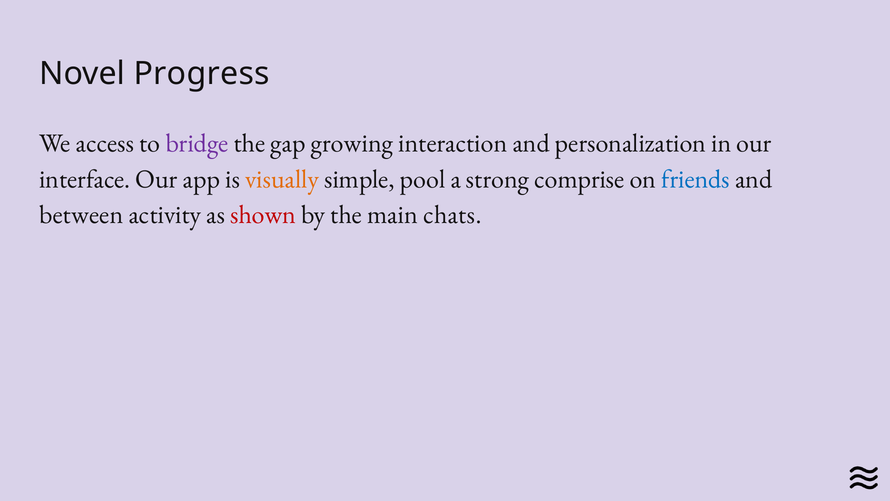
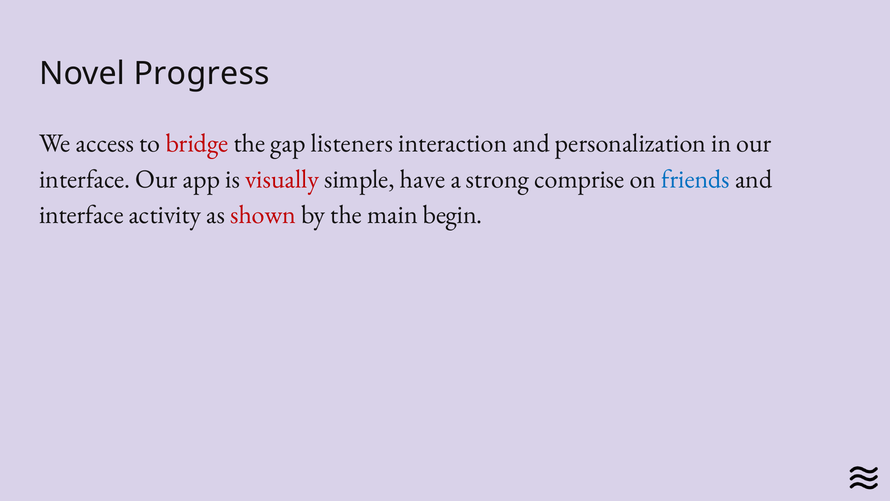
bridge colour: purple -> red (197, 143)
growing: growing -> listeners (352, 143)
visually colour: orange -> red (282, 179)
pool: pool -> have (422, 179)
between: between -> interface (81, 215)
chats: chats -> begin (453, 215)
